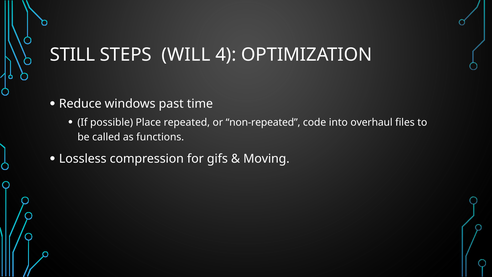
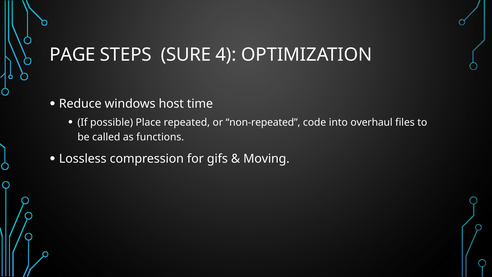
STILL: STILL -> PAGE (73, 55)
WILL: WILL -> SURE (186, 55)
past: past -> host (171, 104)
